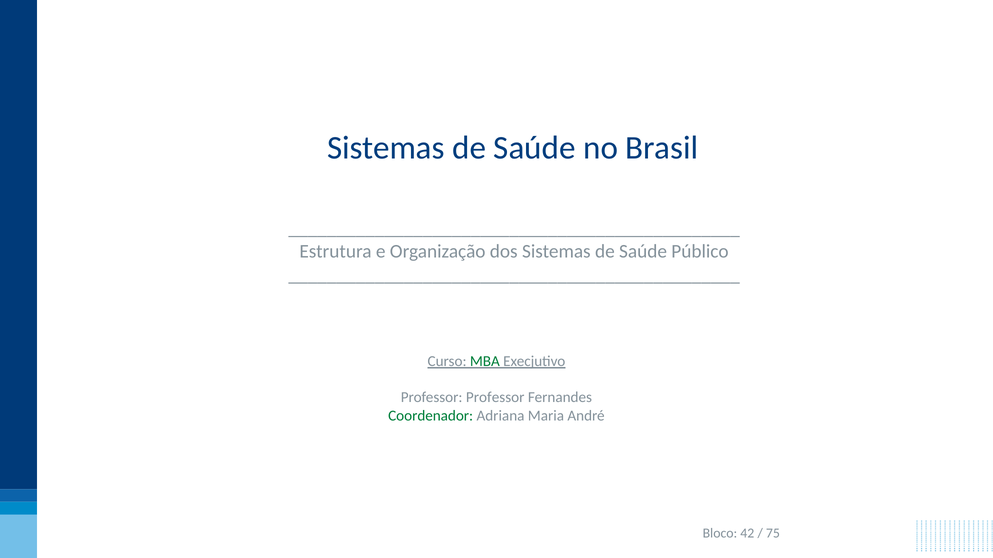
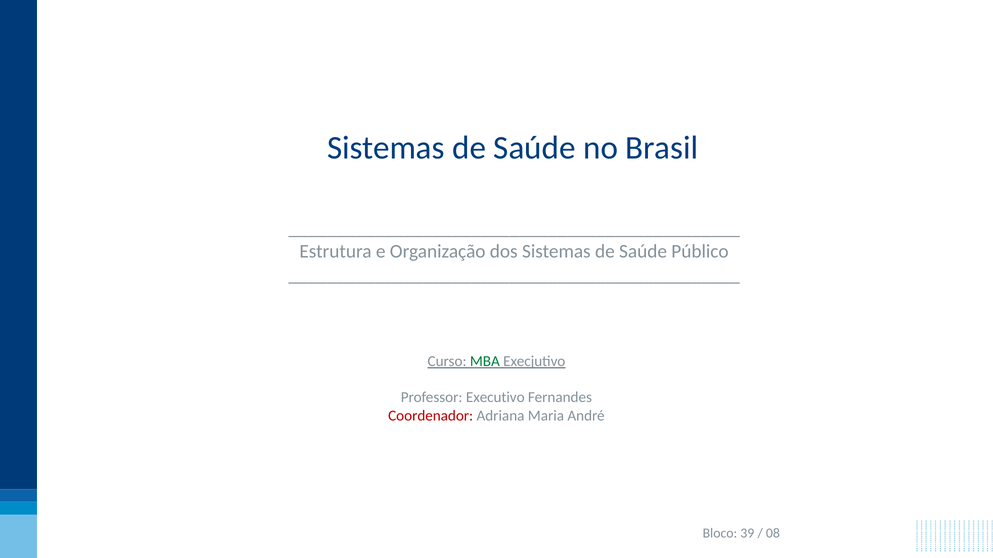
Professor Professor: Professor -> Executivo (495, 398)
Coordenador colour: green -> red (431, 416)
42: 42 -> 39 (747, 534)
75: 75 -> 08 (773, 534)
